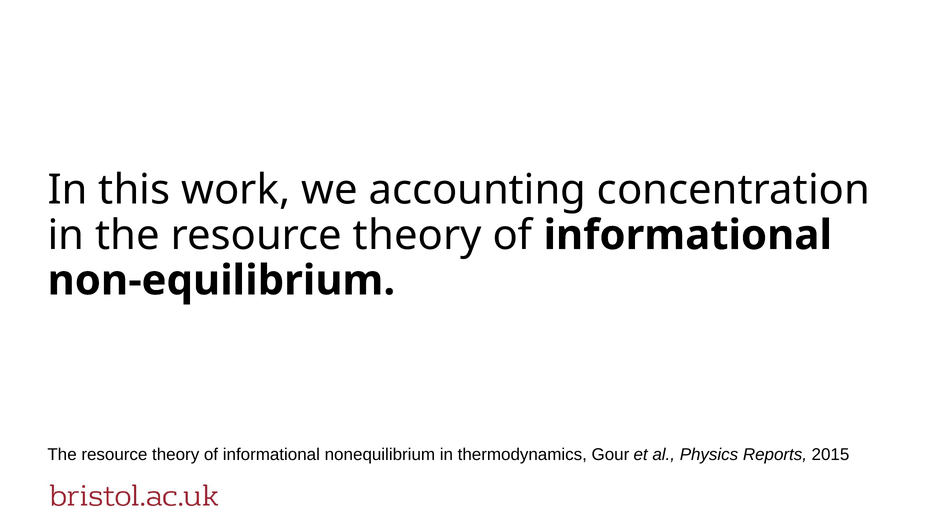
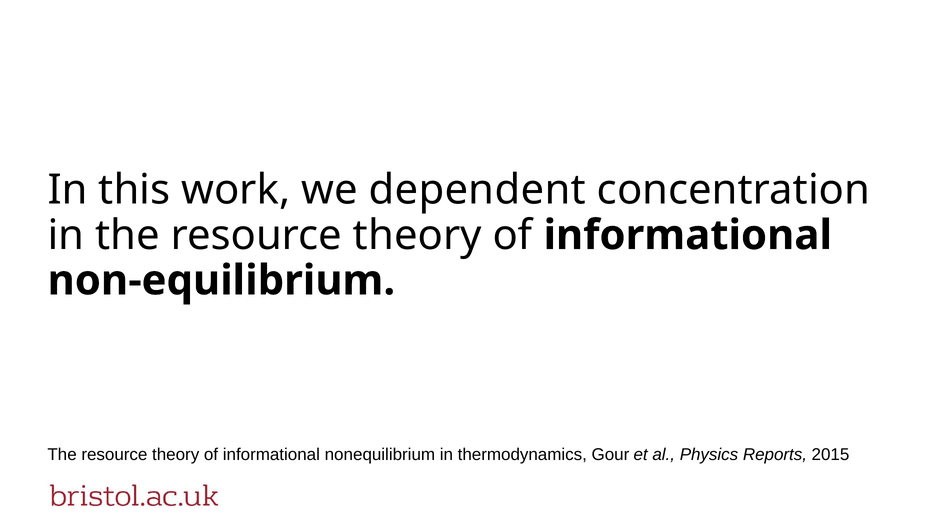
accounting: accounting -> dependent (477, 190)
